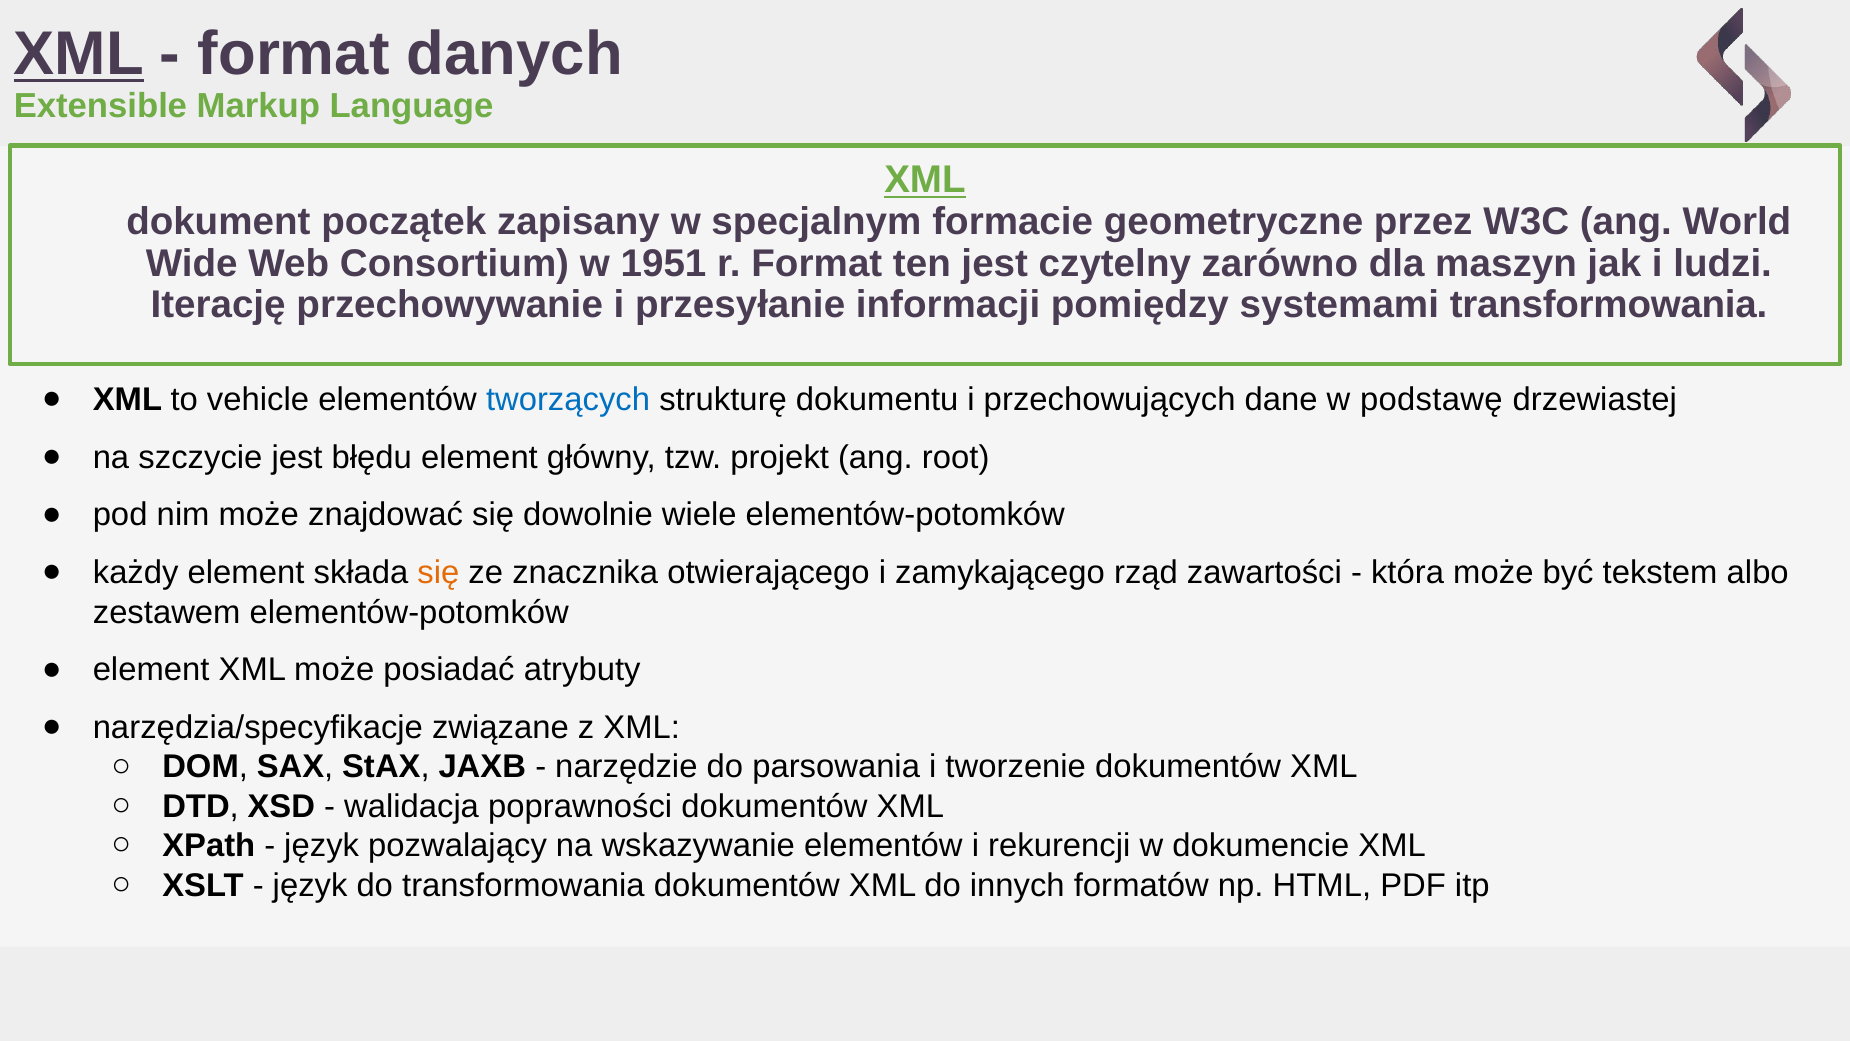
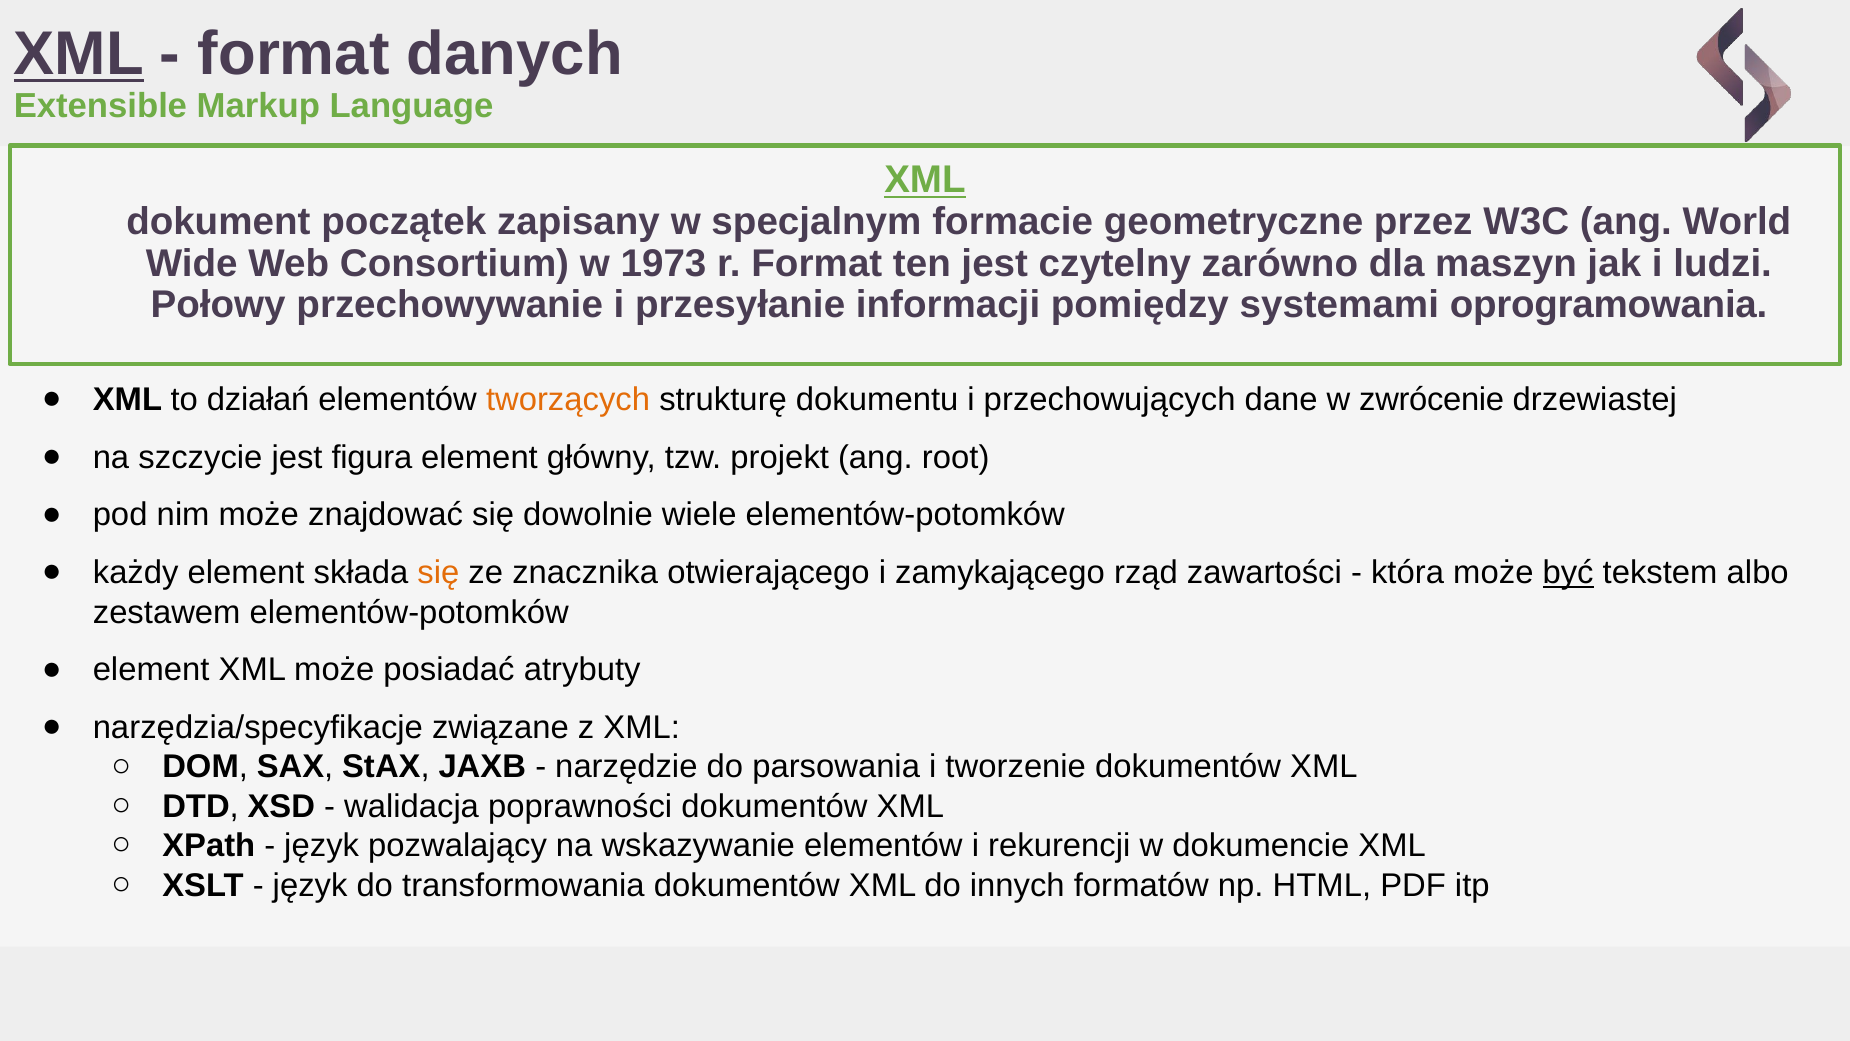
1951: 1951 -> 1973 (664, 263)
Iterację: Iterację -> Połowy (218, 305)
systemami transformowania: transformowania -> oprogramowania (1609, 305)
vehicle: vehicle -> działań (258, 399)
tworzących colour: blue -> orange (568, 399)
podstawę: podstawę -> zwrócenie (1432, 399)
błędu: błędu -> figura (372, 457)
być underline: none -> present (1568, 573)
